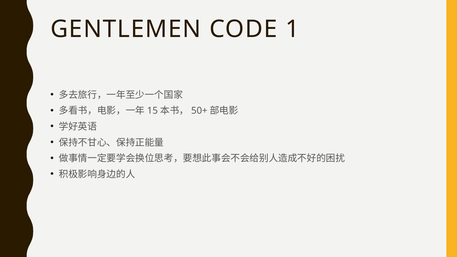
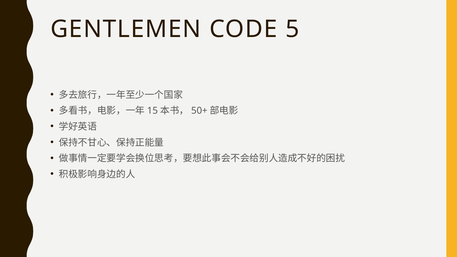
1: 1 -> 5 (292, 29)
